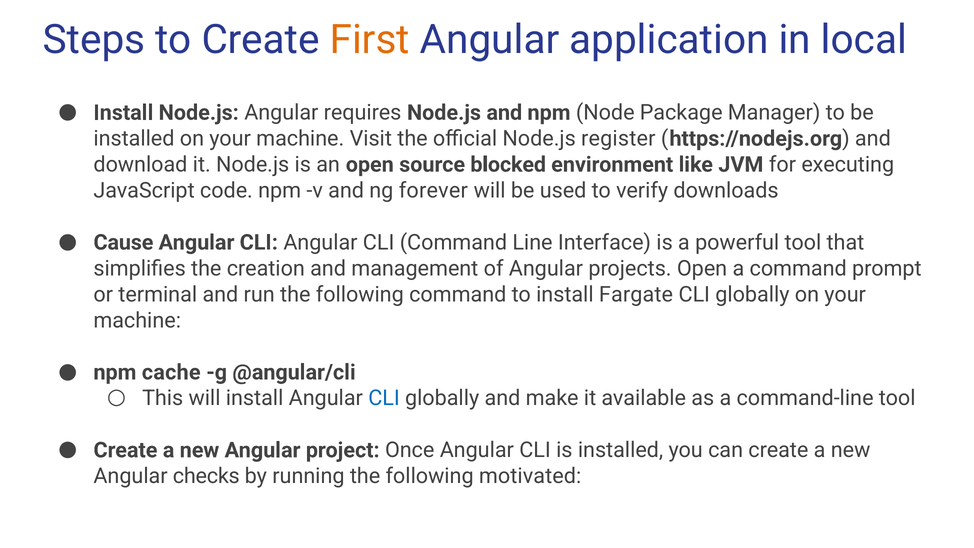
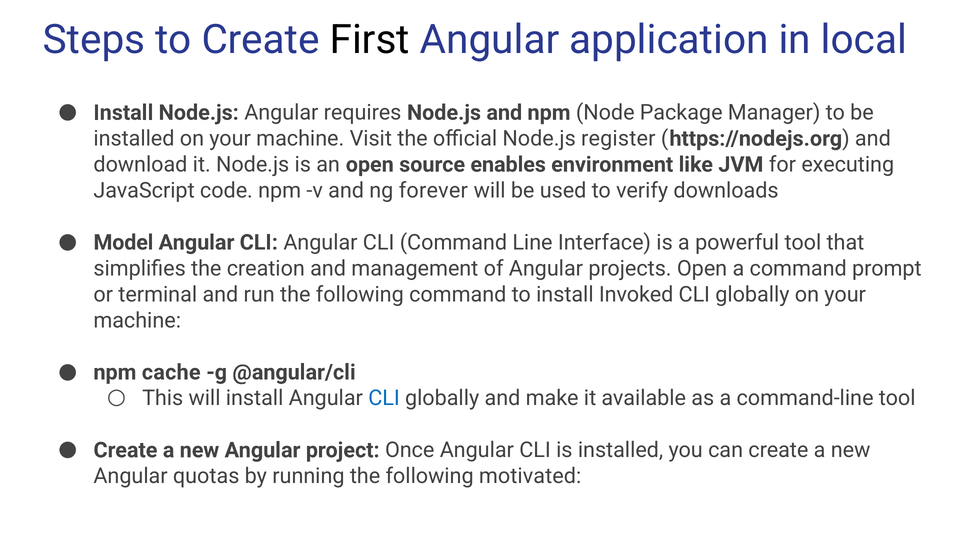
First colour: orange -> black (370, 40)
blocked: blocked -> enables (508, 165)
Cause: Cause -> Model (123, 242)
Fargate: Fargate -> Invoked (636, 294)
checks: checks -> quotas (206, 476)
